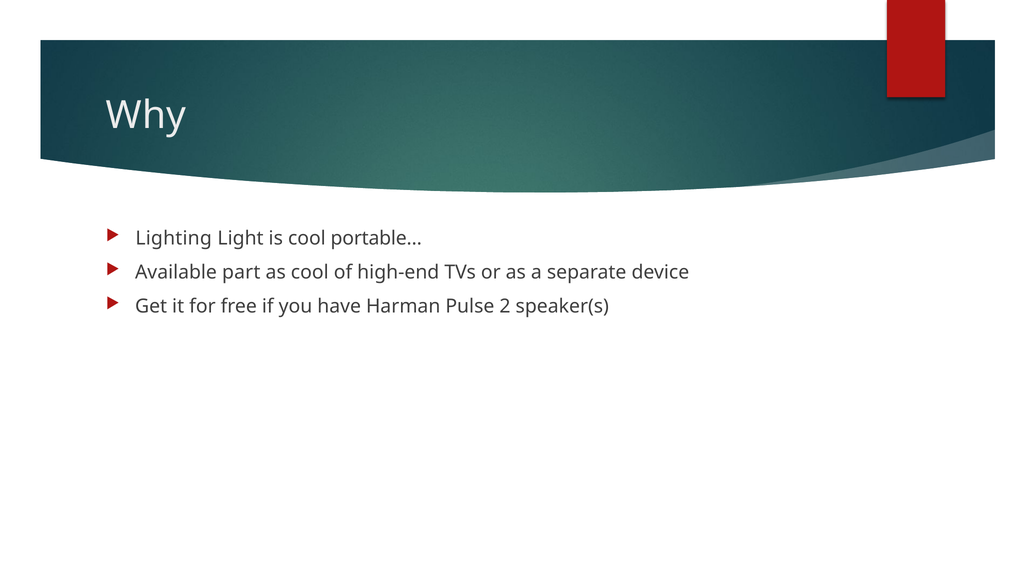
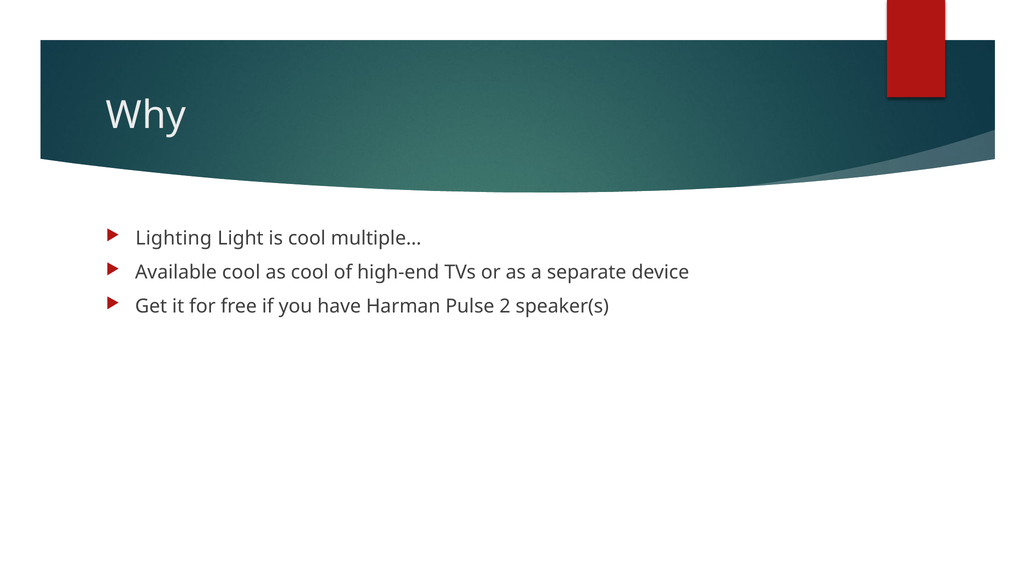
portable…: portable… -> multiple… (376, 238)
Available part: part -> cool (241, 272)
